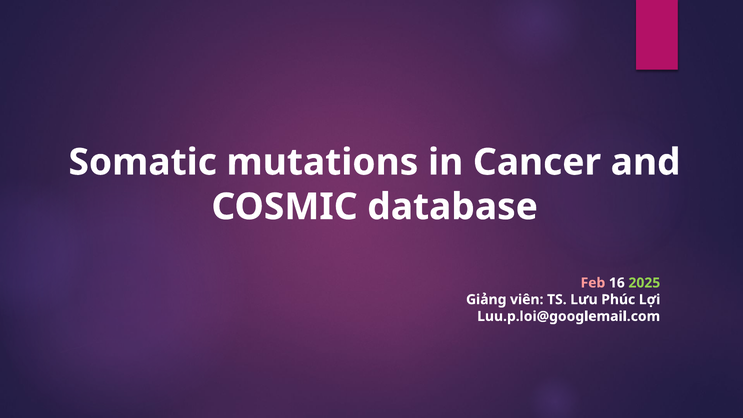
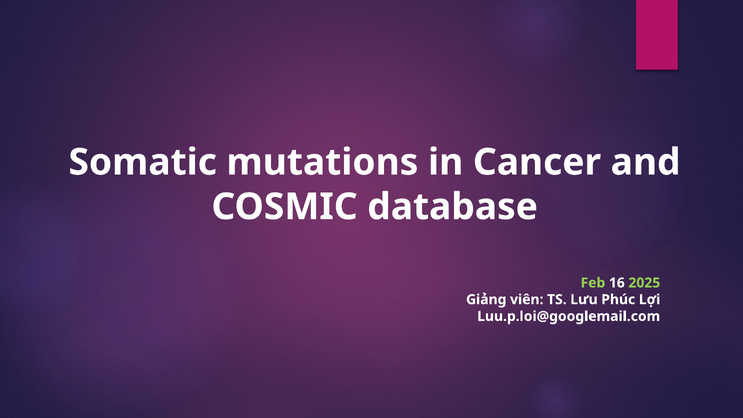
Feb colour: pink -> light green (593, 283)
